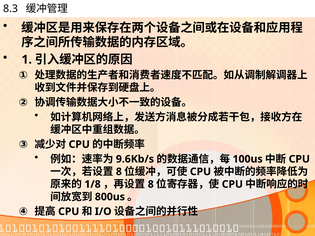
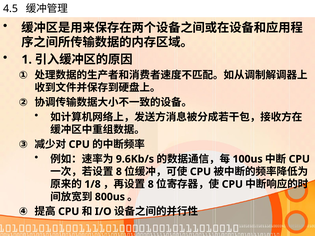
8.3: 8.3 -> 4.5 (11, 9)
